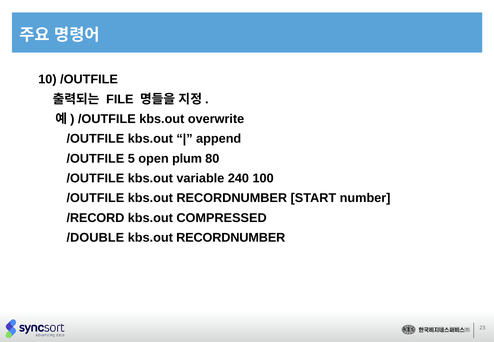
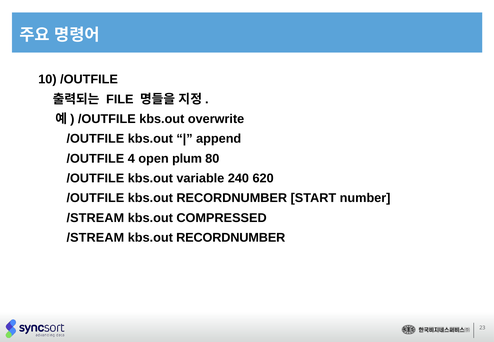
5: 5 -> 4 (131, 159)
100: 100 -> 620 (263, 178)
/RECORD: /RECORD -> /STREAM (95, 218)
/DOUBLE: /DOUBLE -> /STREAM (95, 238)
